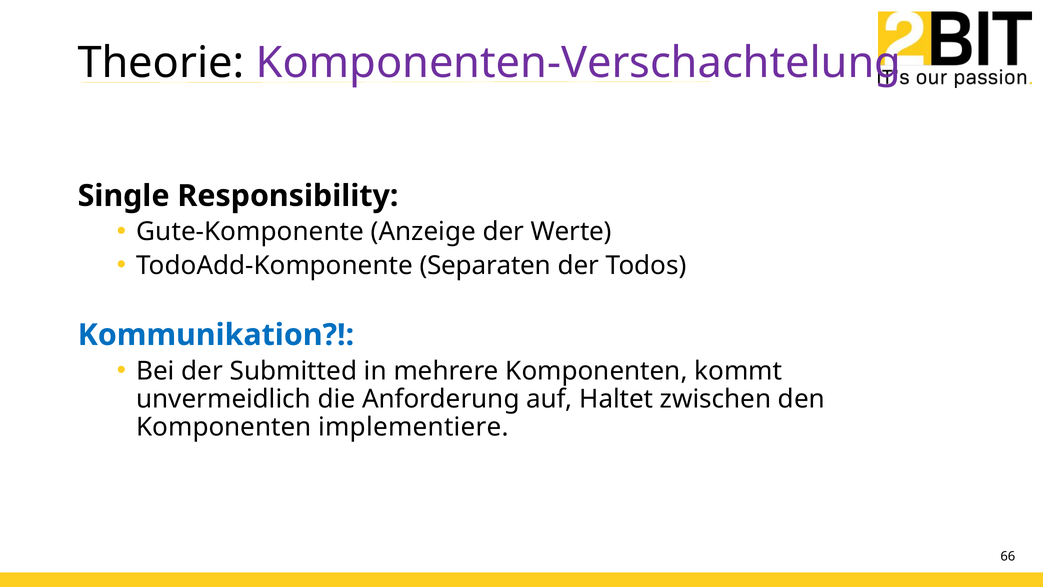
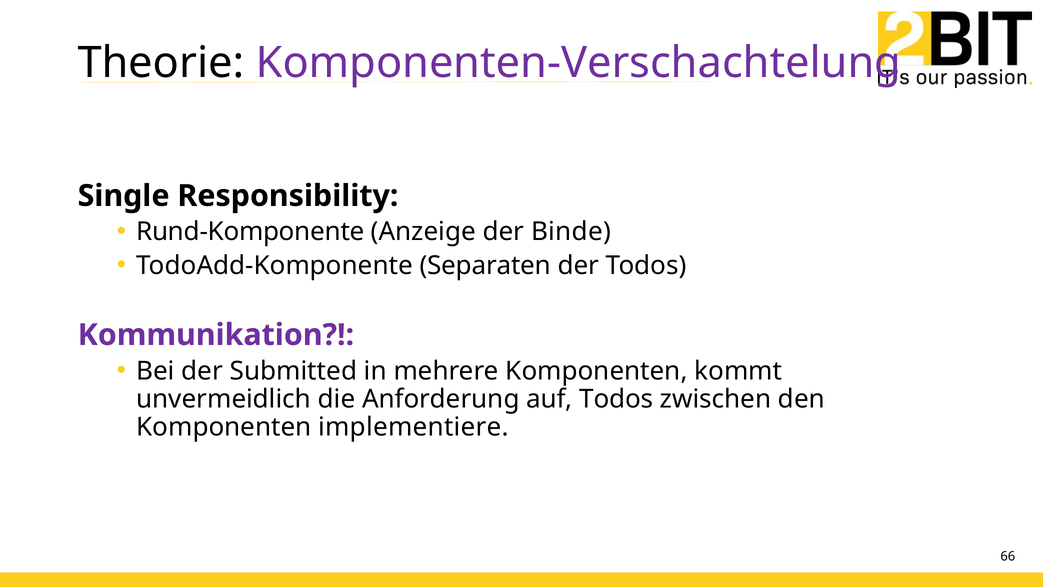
Gute-Komponente: Gute-Komponente -> Rund-Komponente (250, 232)
Werte: Werte -> Binde (571, 232)
Kommunikation colour: blue -> purple (216, 335)
auf Haltet: Haltet -> Todos (616, 399)
